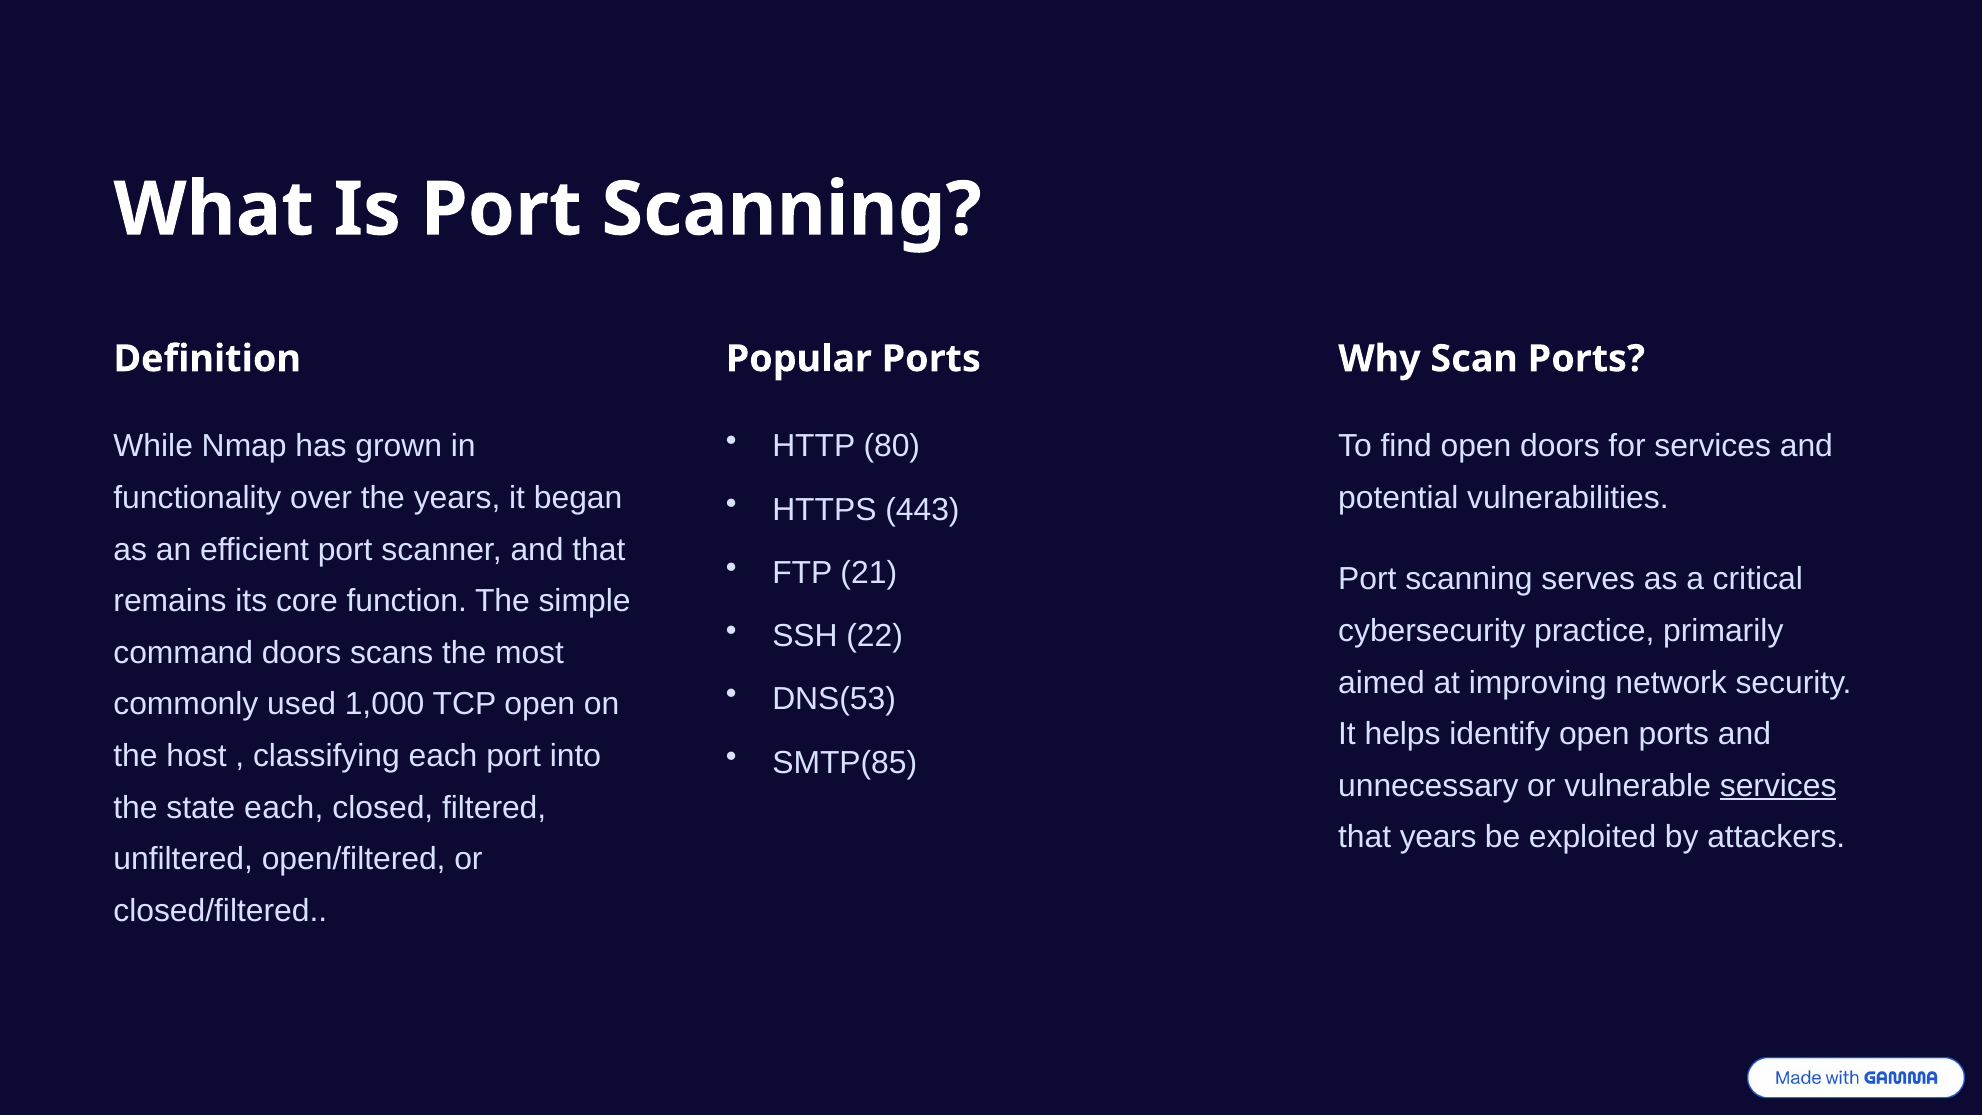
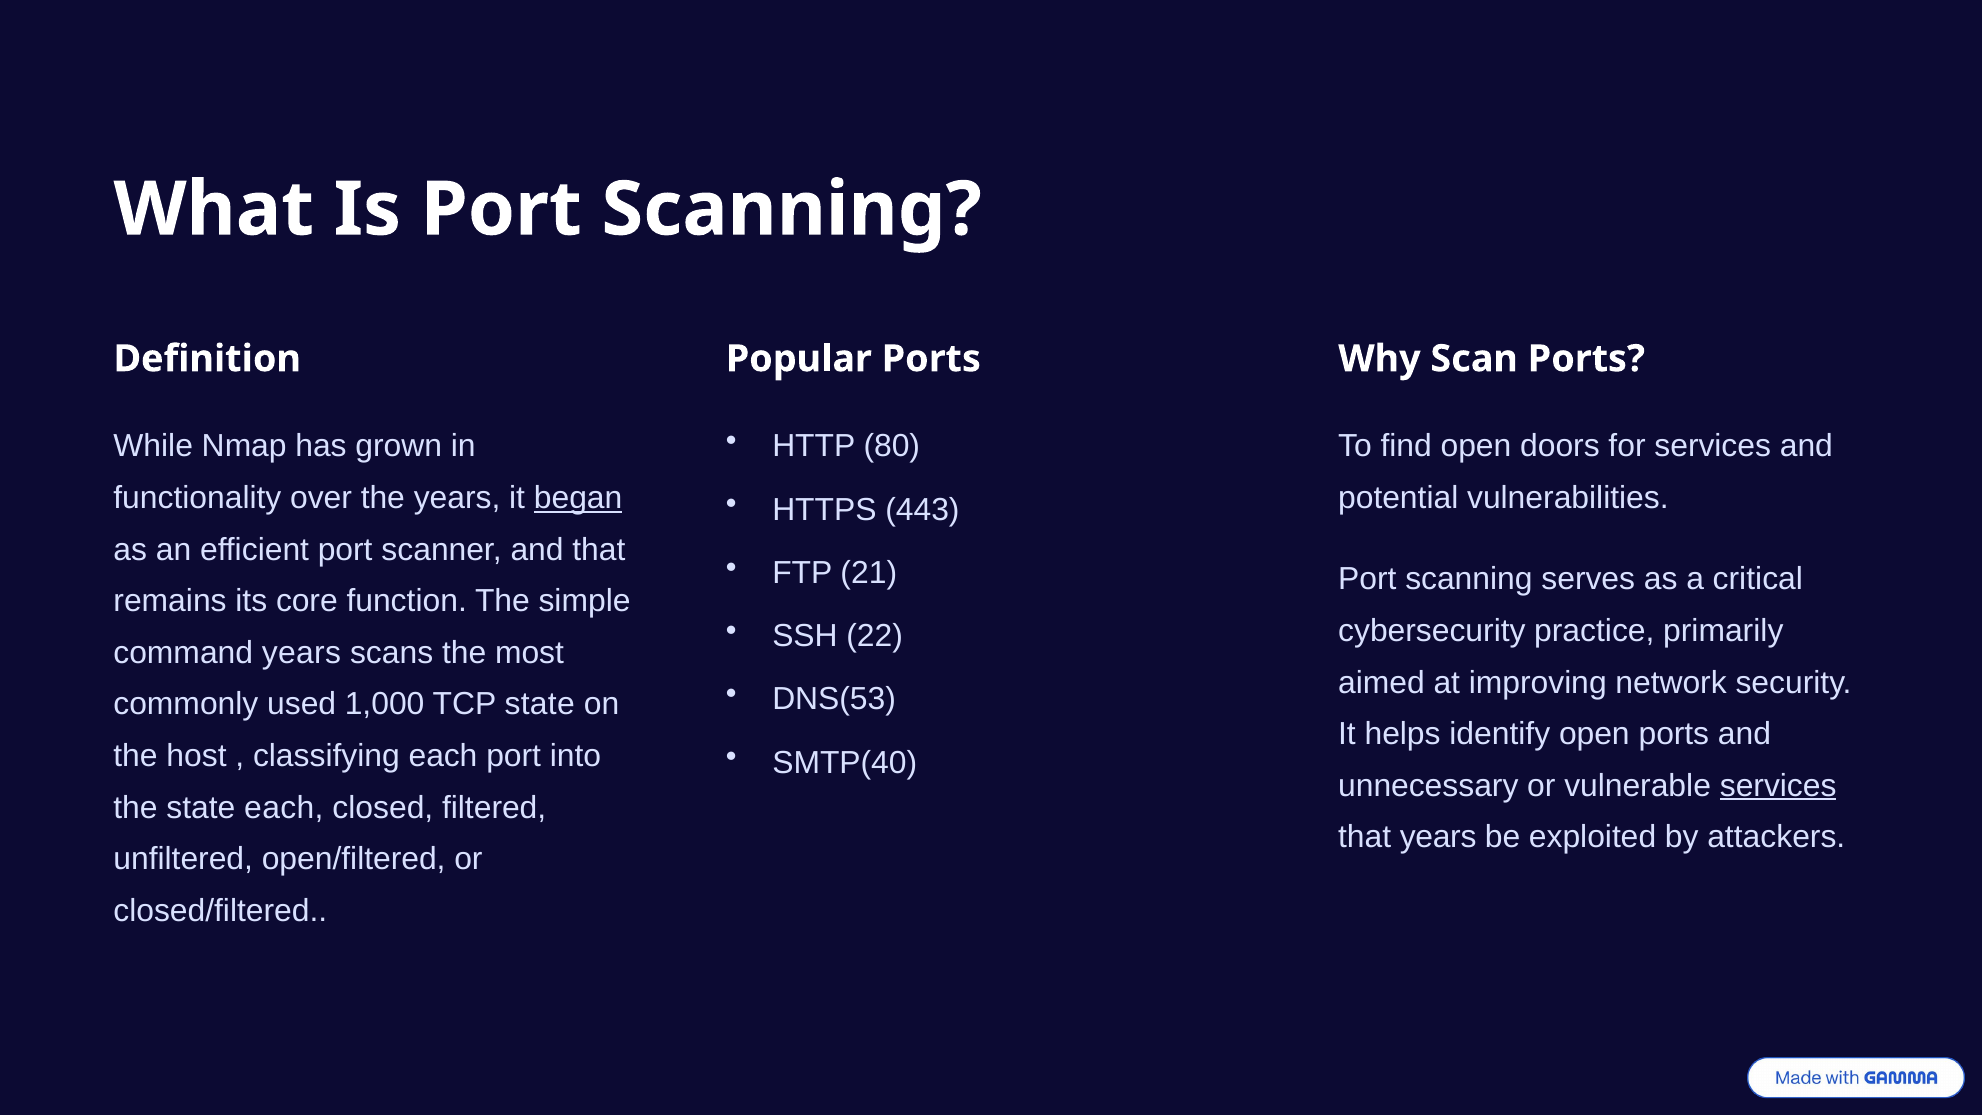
began underline: none -> present (578, 498)
command doors: doors -> years (301, 653)
TCP open: open -> state (540, 704)
SMTP(85: SMTP(85 -> SMTP(40 (845, 762)
